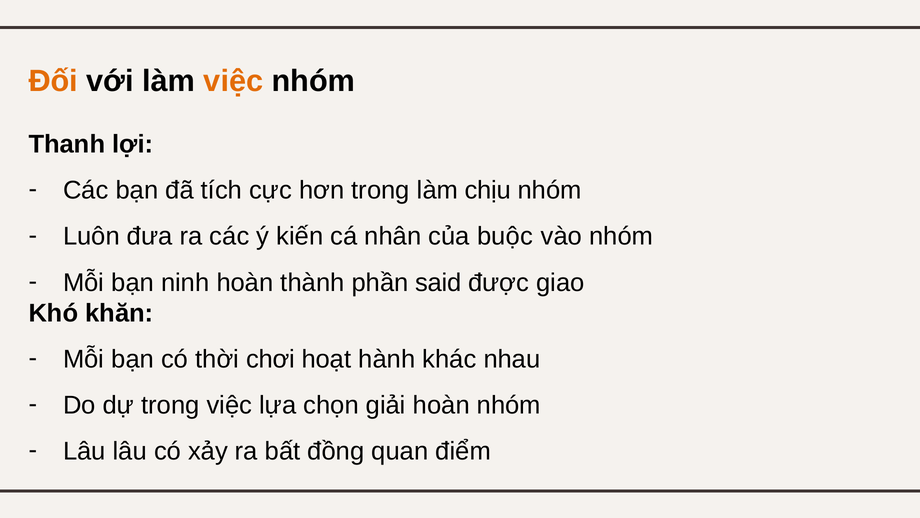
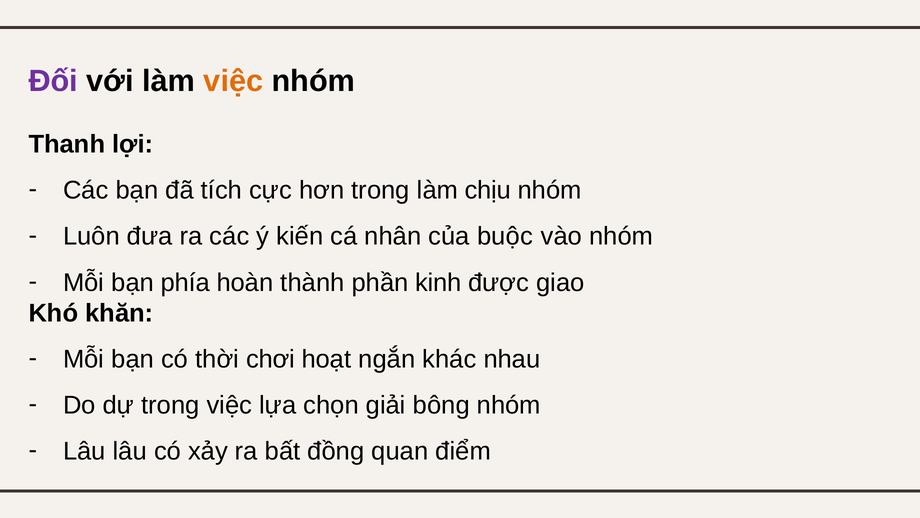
Đối colour: orange -> purple (53, 81)
ninh: ninh -> phía (185, 282)
said: said -> kinh (438, 282)
hành: hành -> ngắn (387, 359)
giải hoàn: hoàn -> bông (441, 405)
